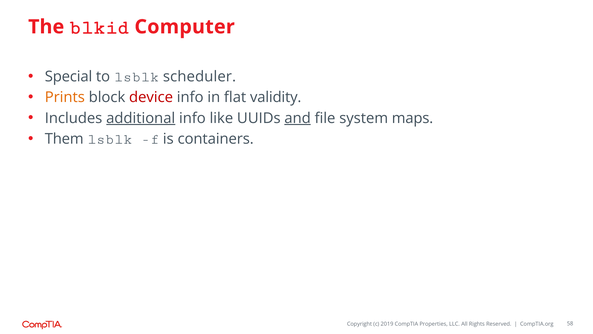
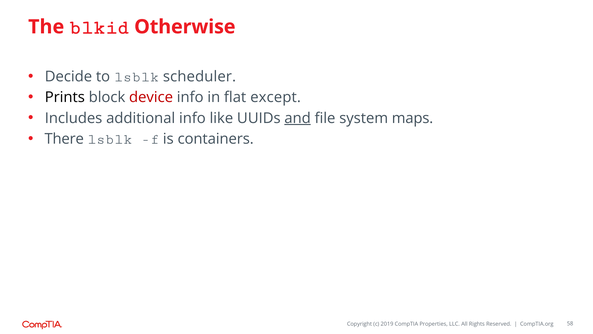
Computer: Computer -> Otherwise (185, 27)
Special: Special -> Decide (68, 76)
Prints colour: orange -> black (65, 97)
validity: validity -> except (276, 97)
additional underline: present -> none (141, 118)
Them: Them -> There (64, 139)
